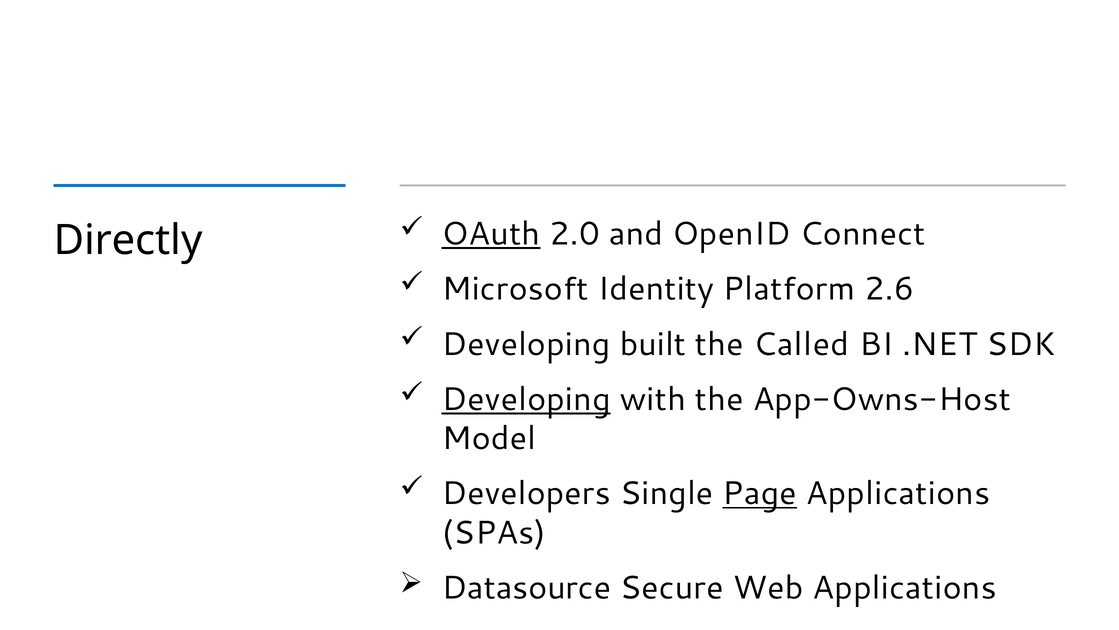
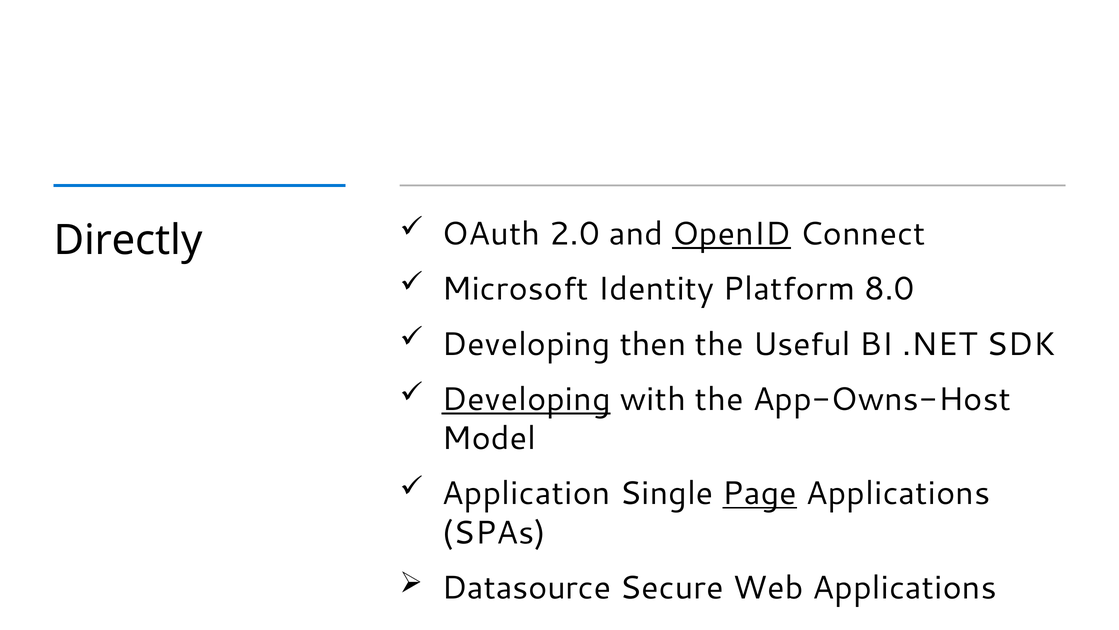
OAuth underline: present -> none (491, 234)
OpenID underline: none -> present (732, 234)
2.6: 2.6 -> 8.0 (889, 289)
built: built -> then (653, 344)
Called: Called -> Useful (802, 344)
Developers: Developers -> Application (526, 493)
